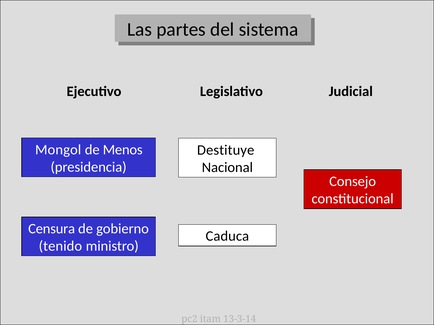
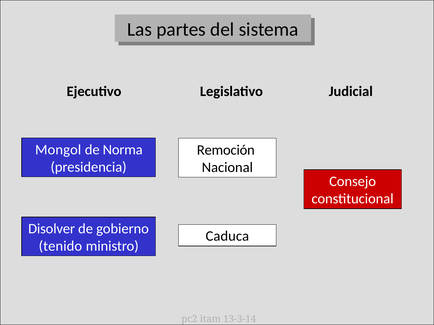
Menos: Menos -> Norma (123, 150)
Destituye: Destituye -> Remoción (226, 150)
Censura: Censura -> Disolver (52, 229)
